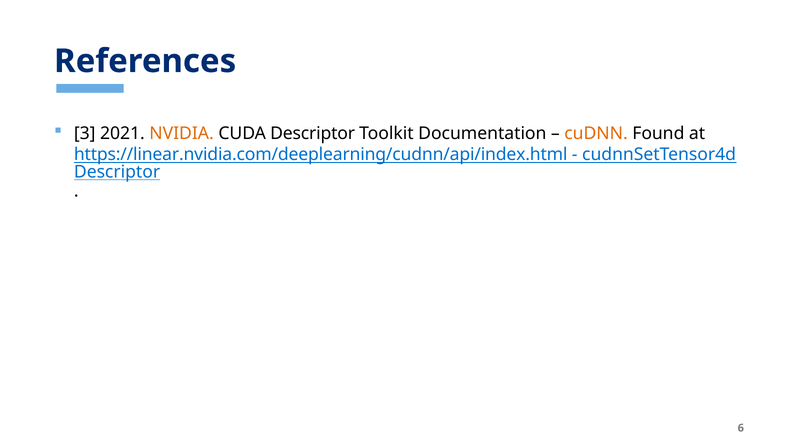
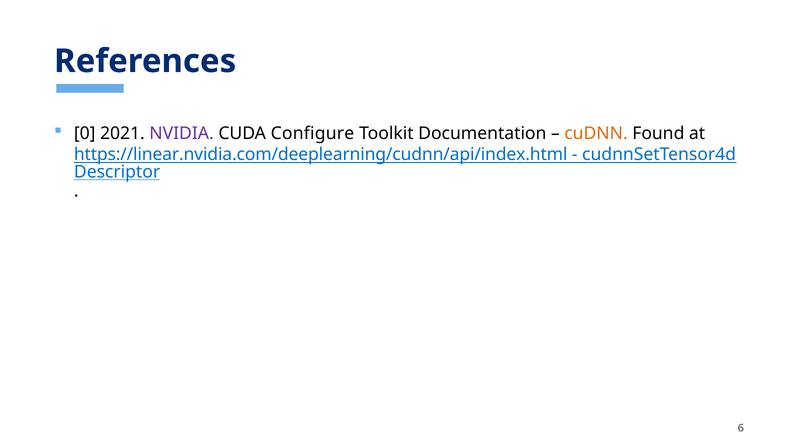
3: 3 -> 0 (85, 134)
NVIDIA colour: orange -> purple (182, 134)
CUDA Descriptor: Descriptor -> Configure (312, 134)
